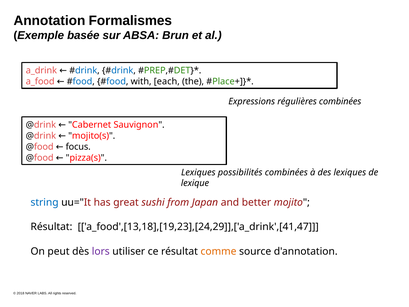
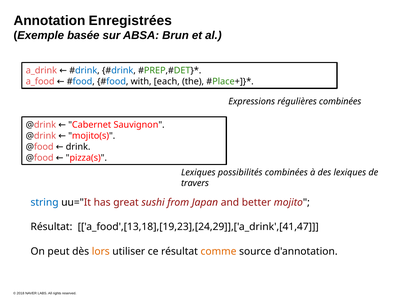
Formalismes: Formalismes -> Enregistrées (130, 21)
@food focus: focus -> drink (78, 147)
lexique: lexique -> travers (195, 183)
lors colour: purple -> orange (101, 251)
